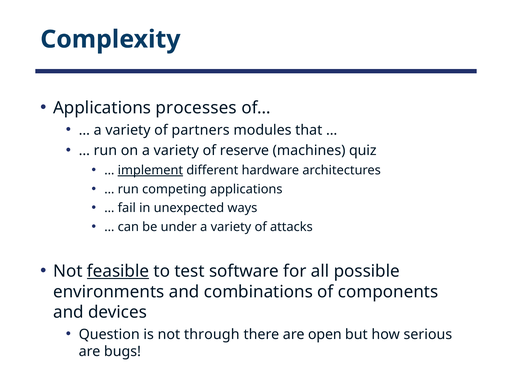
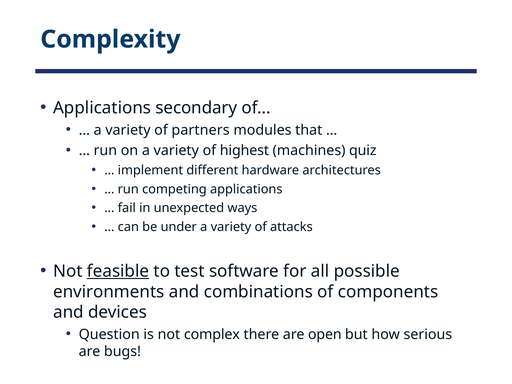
processes: processes -> secondary (196, 108)
reserve: reserve -> highest (244, 151)
implement underline: present -> none (150, 170)
through: through -> complex (212, 334)
